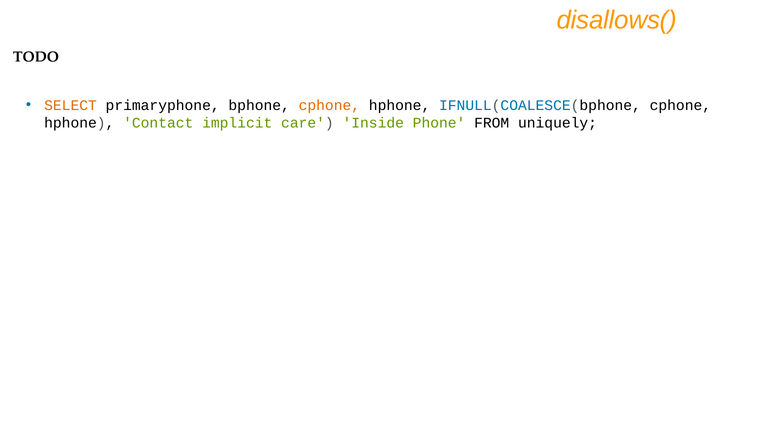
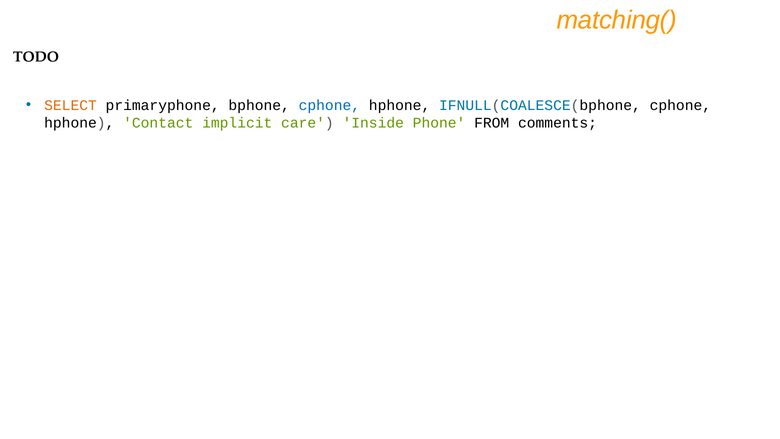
disallows(: disallows( -> matching( (617, 20)
cphone colour: orange -> blue (329, 105)
uniquely: uniquely -> comments (558, 123)
